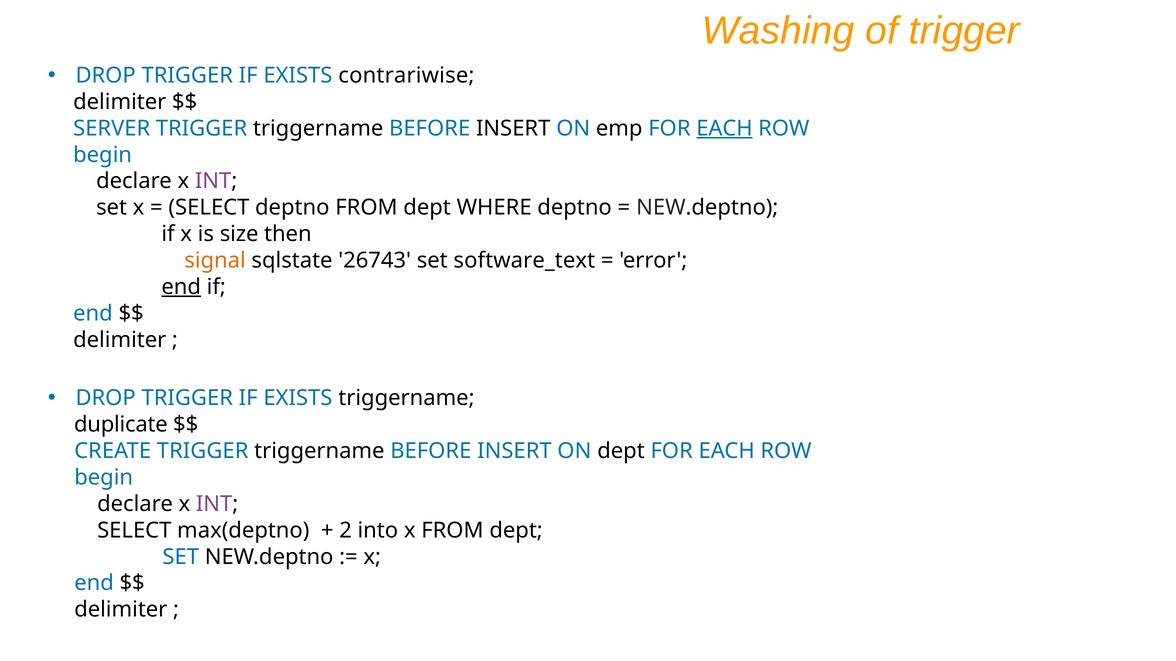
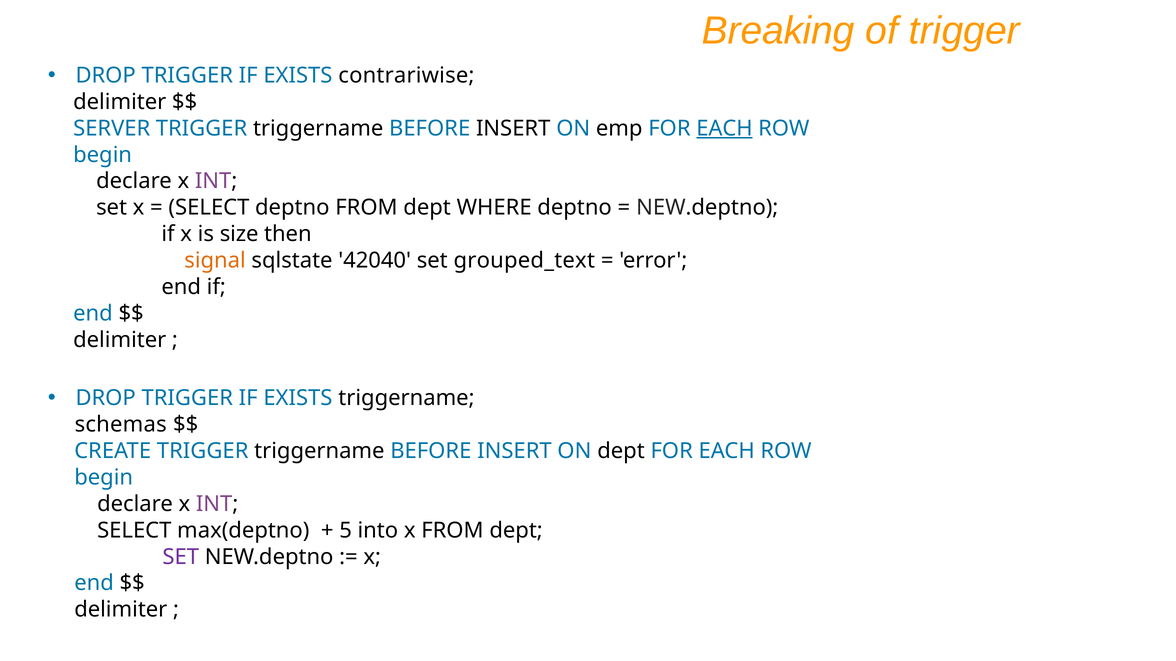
Washing: Washing -> Breaking (778, 31)
26743: 26743 -> 42040 (375, 261)
software_text: software_text -> grouped_text (524, 261)
end underline: present -> none (181, 287)
duplicate: duplicate -> schemas (121, 425)
2: 2 -> 5 (346, 531)
SET colour: blue -> purple (181, 557)
